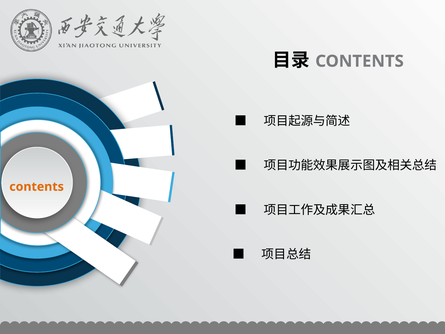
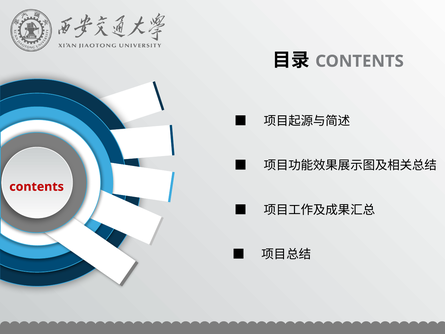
contents colour: orange -> red (37, 187)
